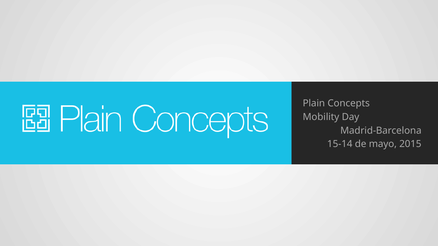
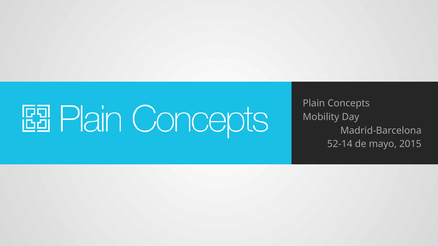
15-14: 15-14 -> 52-14 (340, 144)
